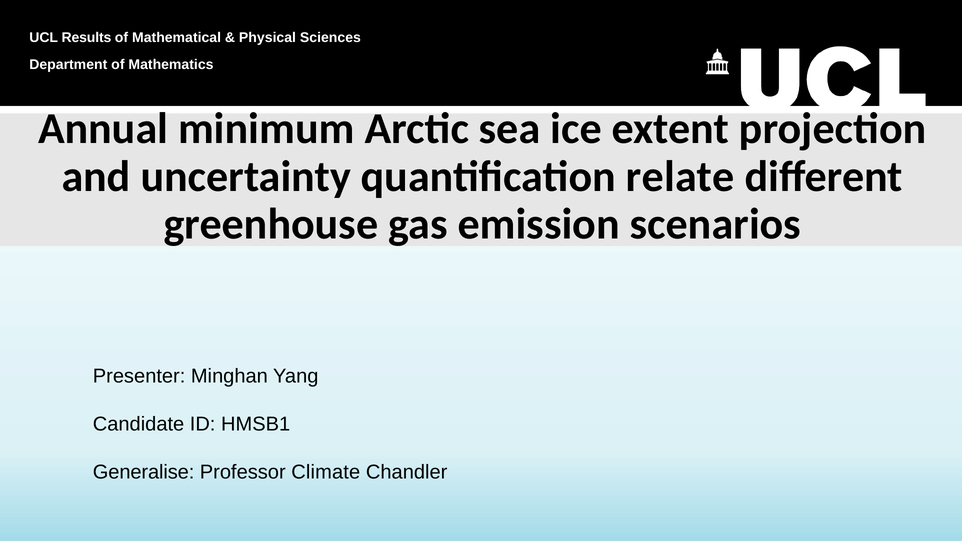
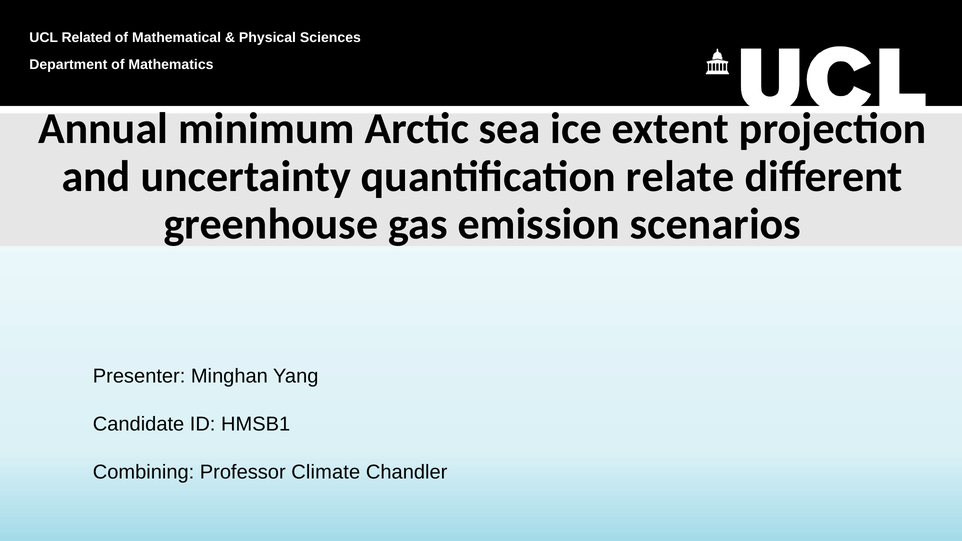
Results: Results -> Related (86, 38)
Generalise: Generalise -> Combining (144, 472)
